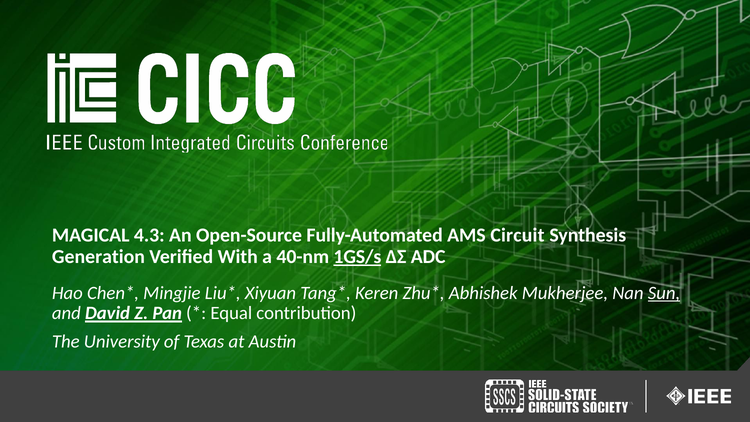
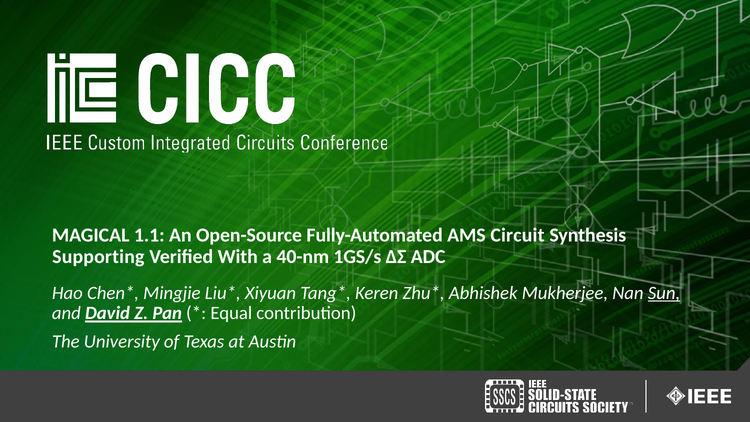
4.3: 4.3 -> 1.1 (149, 235)
Generation: Generation -> Supporting (98, 257)
1GS/s underline: present -> none (357, 257)
